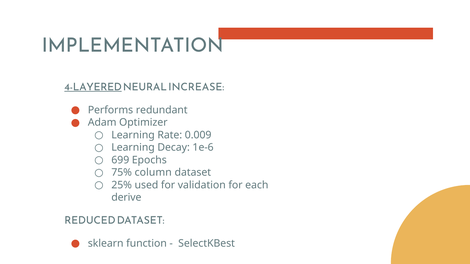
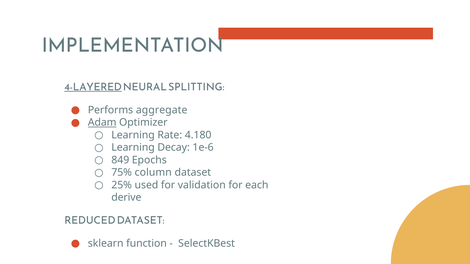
INCREASE: INCREASE -> SPLITTING (196, 87)
redundant: redundant -> aggregate (162, 110)
Adam underline: none -> present (102, 123)
0.009: 0.009 -> 4.180 (198, 135)
699: 699 -> 849 (120, 160)
